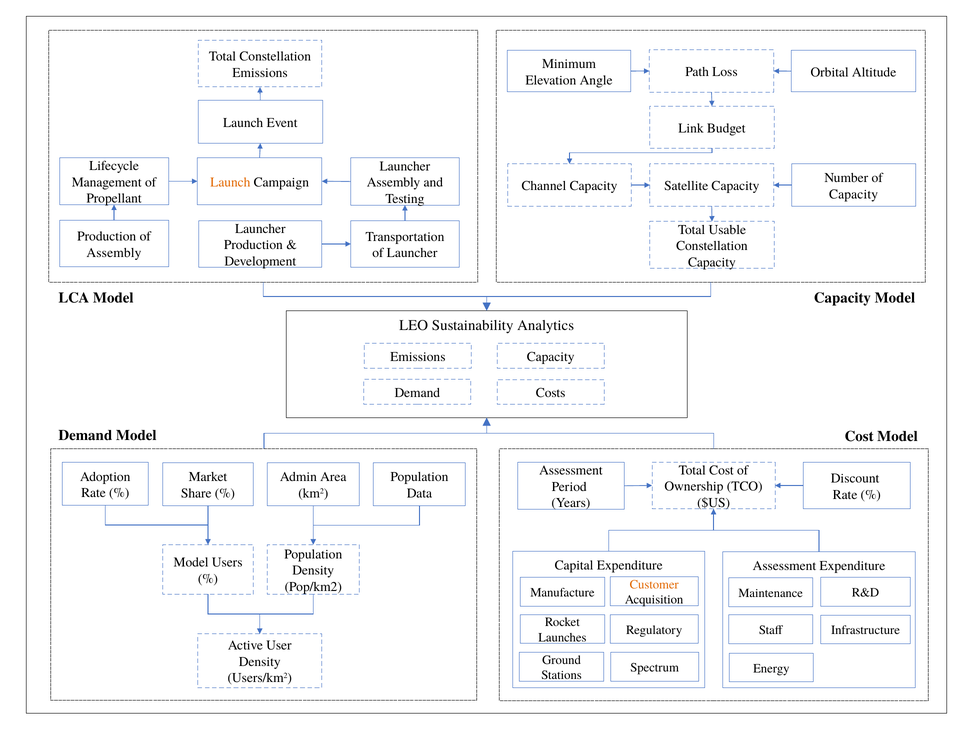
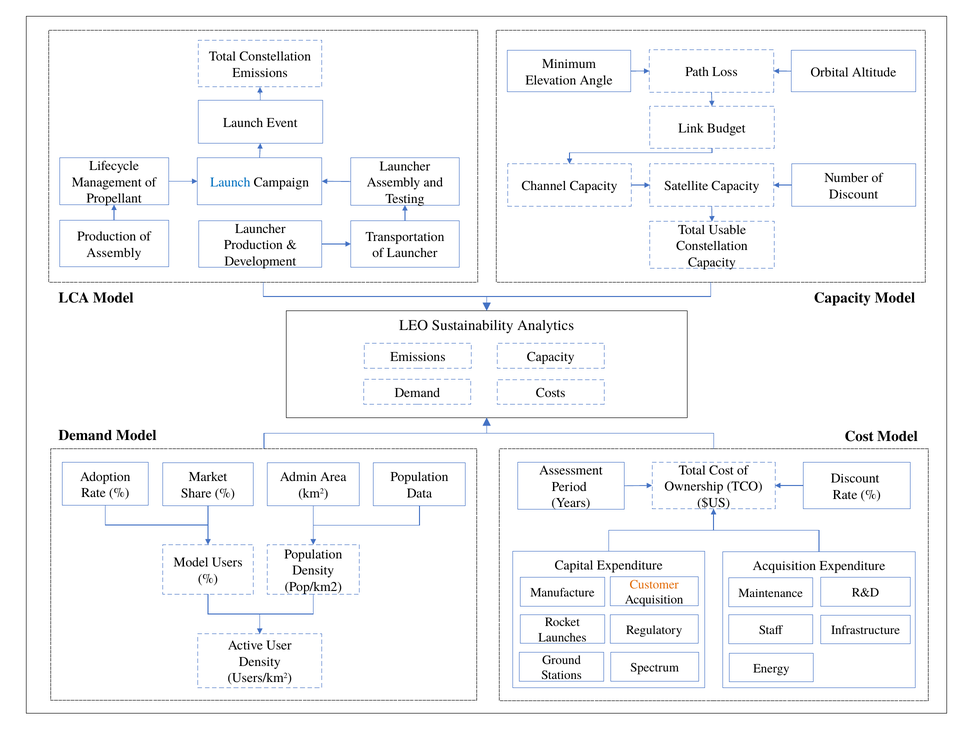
Launch colour: orange -> blue (230, 182)
Capacity: Capacity -> Discount (854, 194)
Assessment: Assessment -> Acquisition (784, 565)
